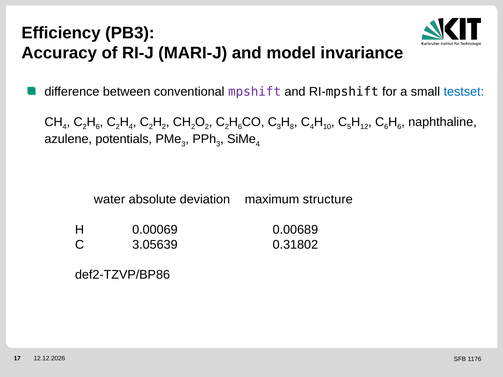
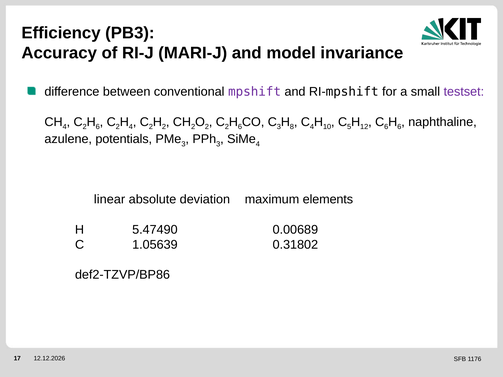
testset colour: blue -> purple (464, 92)
water: water -> linear (110, 200)
structure: structure -> elements (328, 200)
0.00069: 0.00069 -> 5.47490 (155, 230)
3.05639: 3.05639 -> 1.05639 (155, 245)
